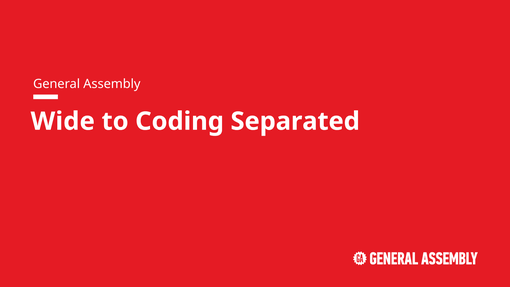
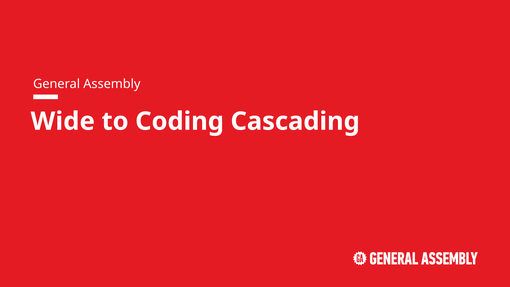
Separated: Separated -> Cascading (295, 121)
